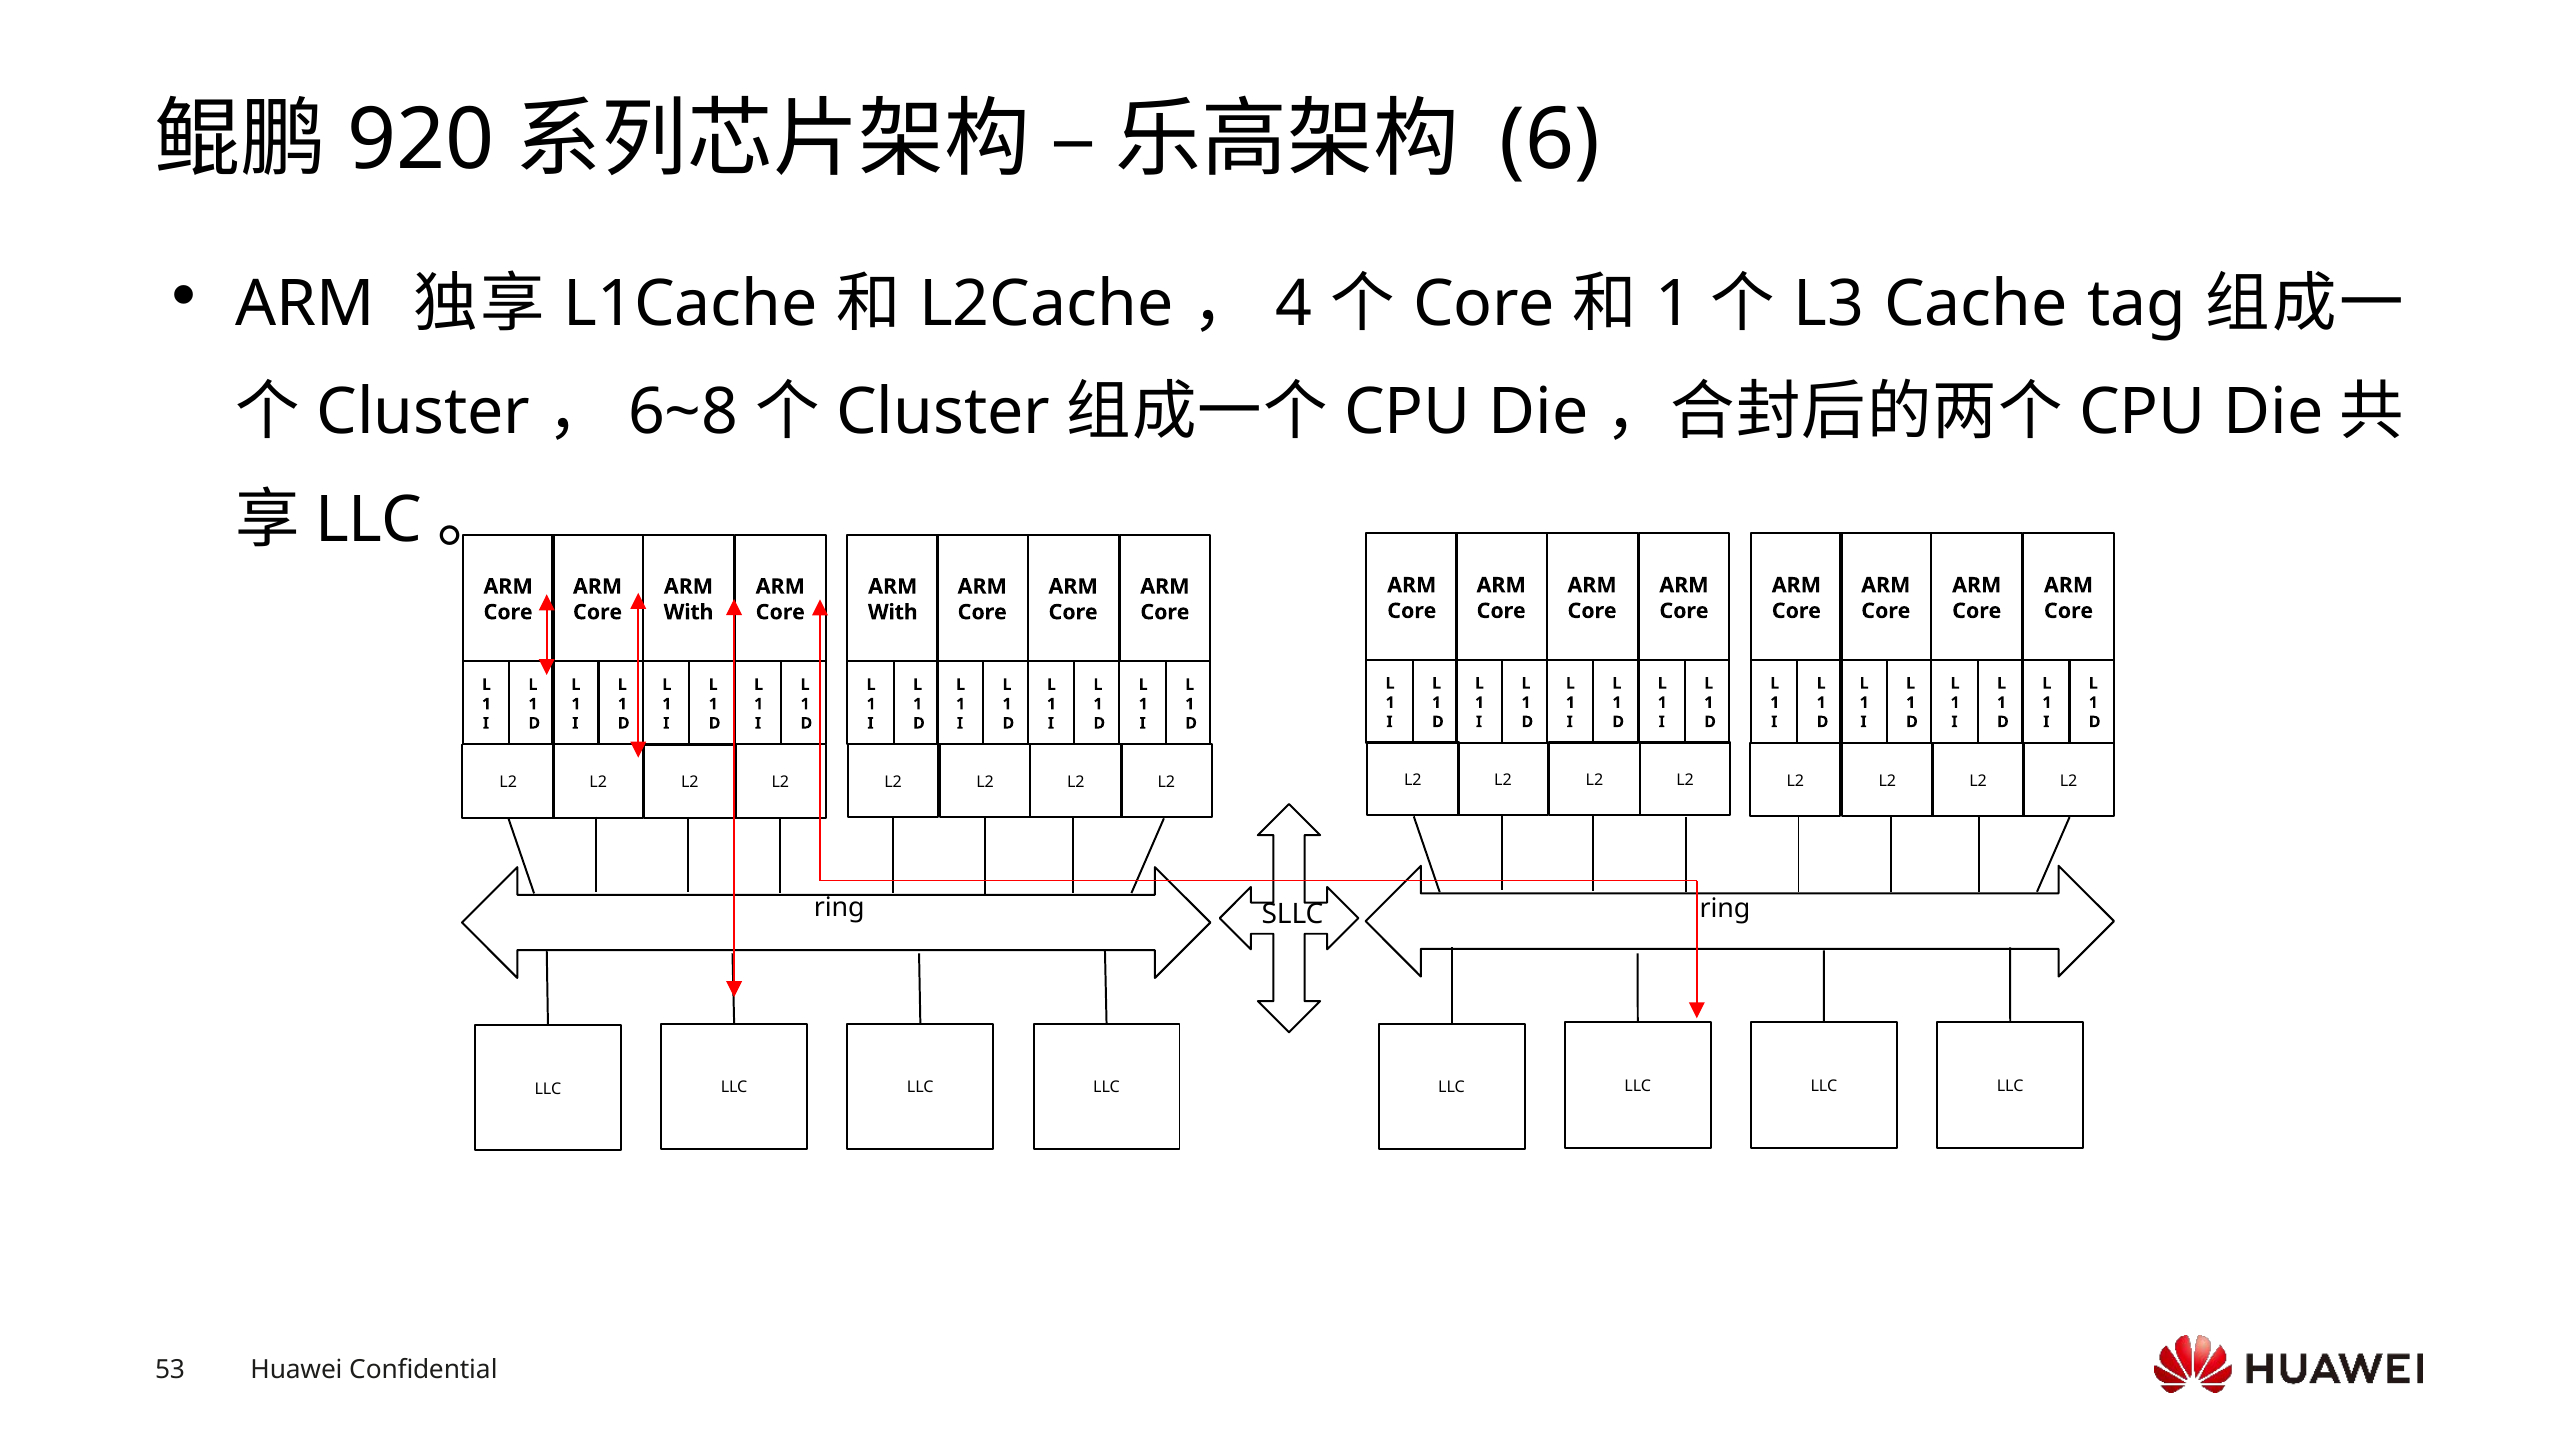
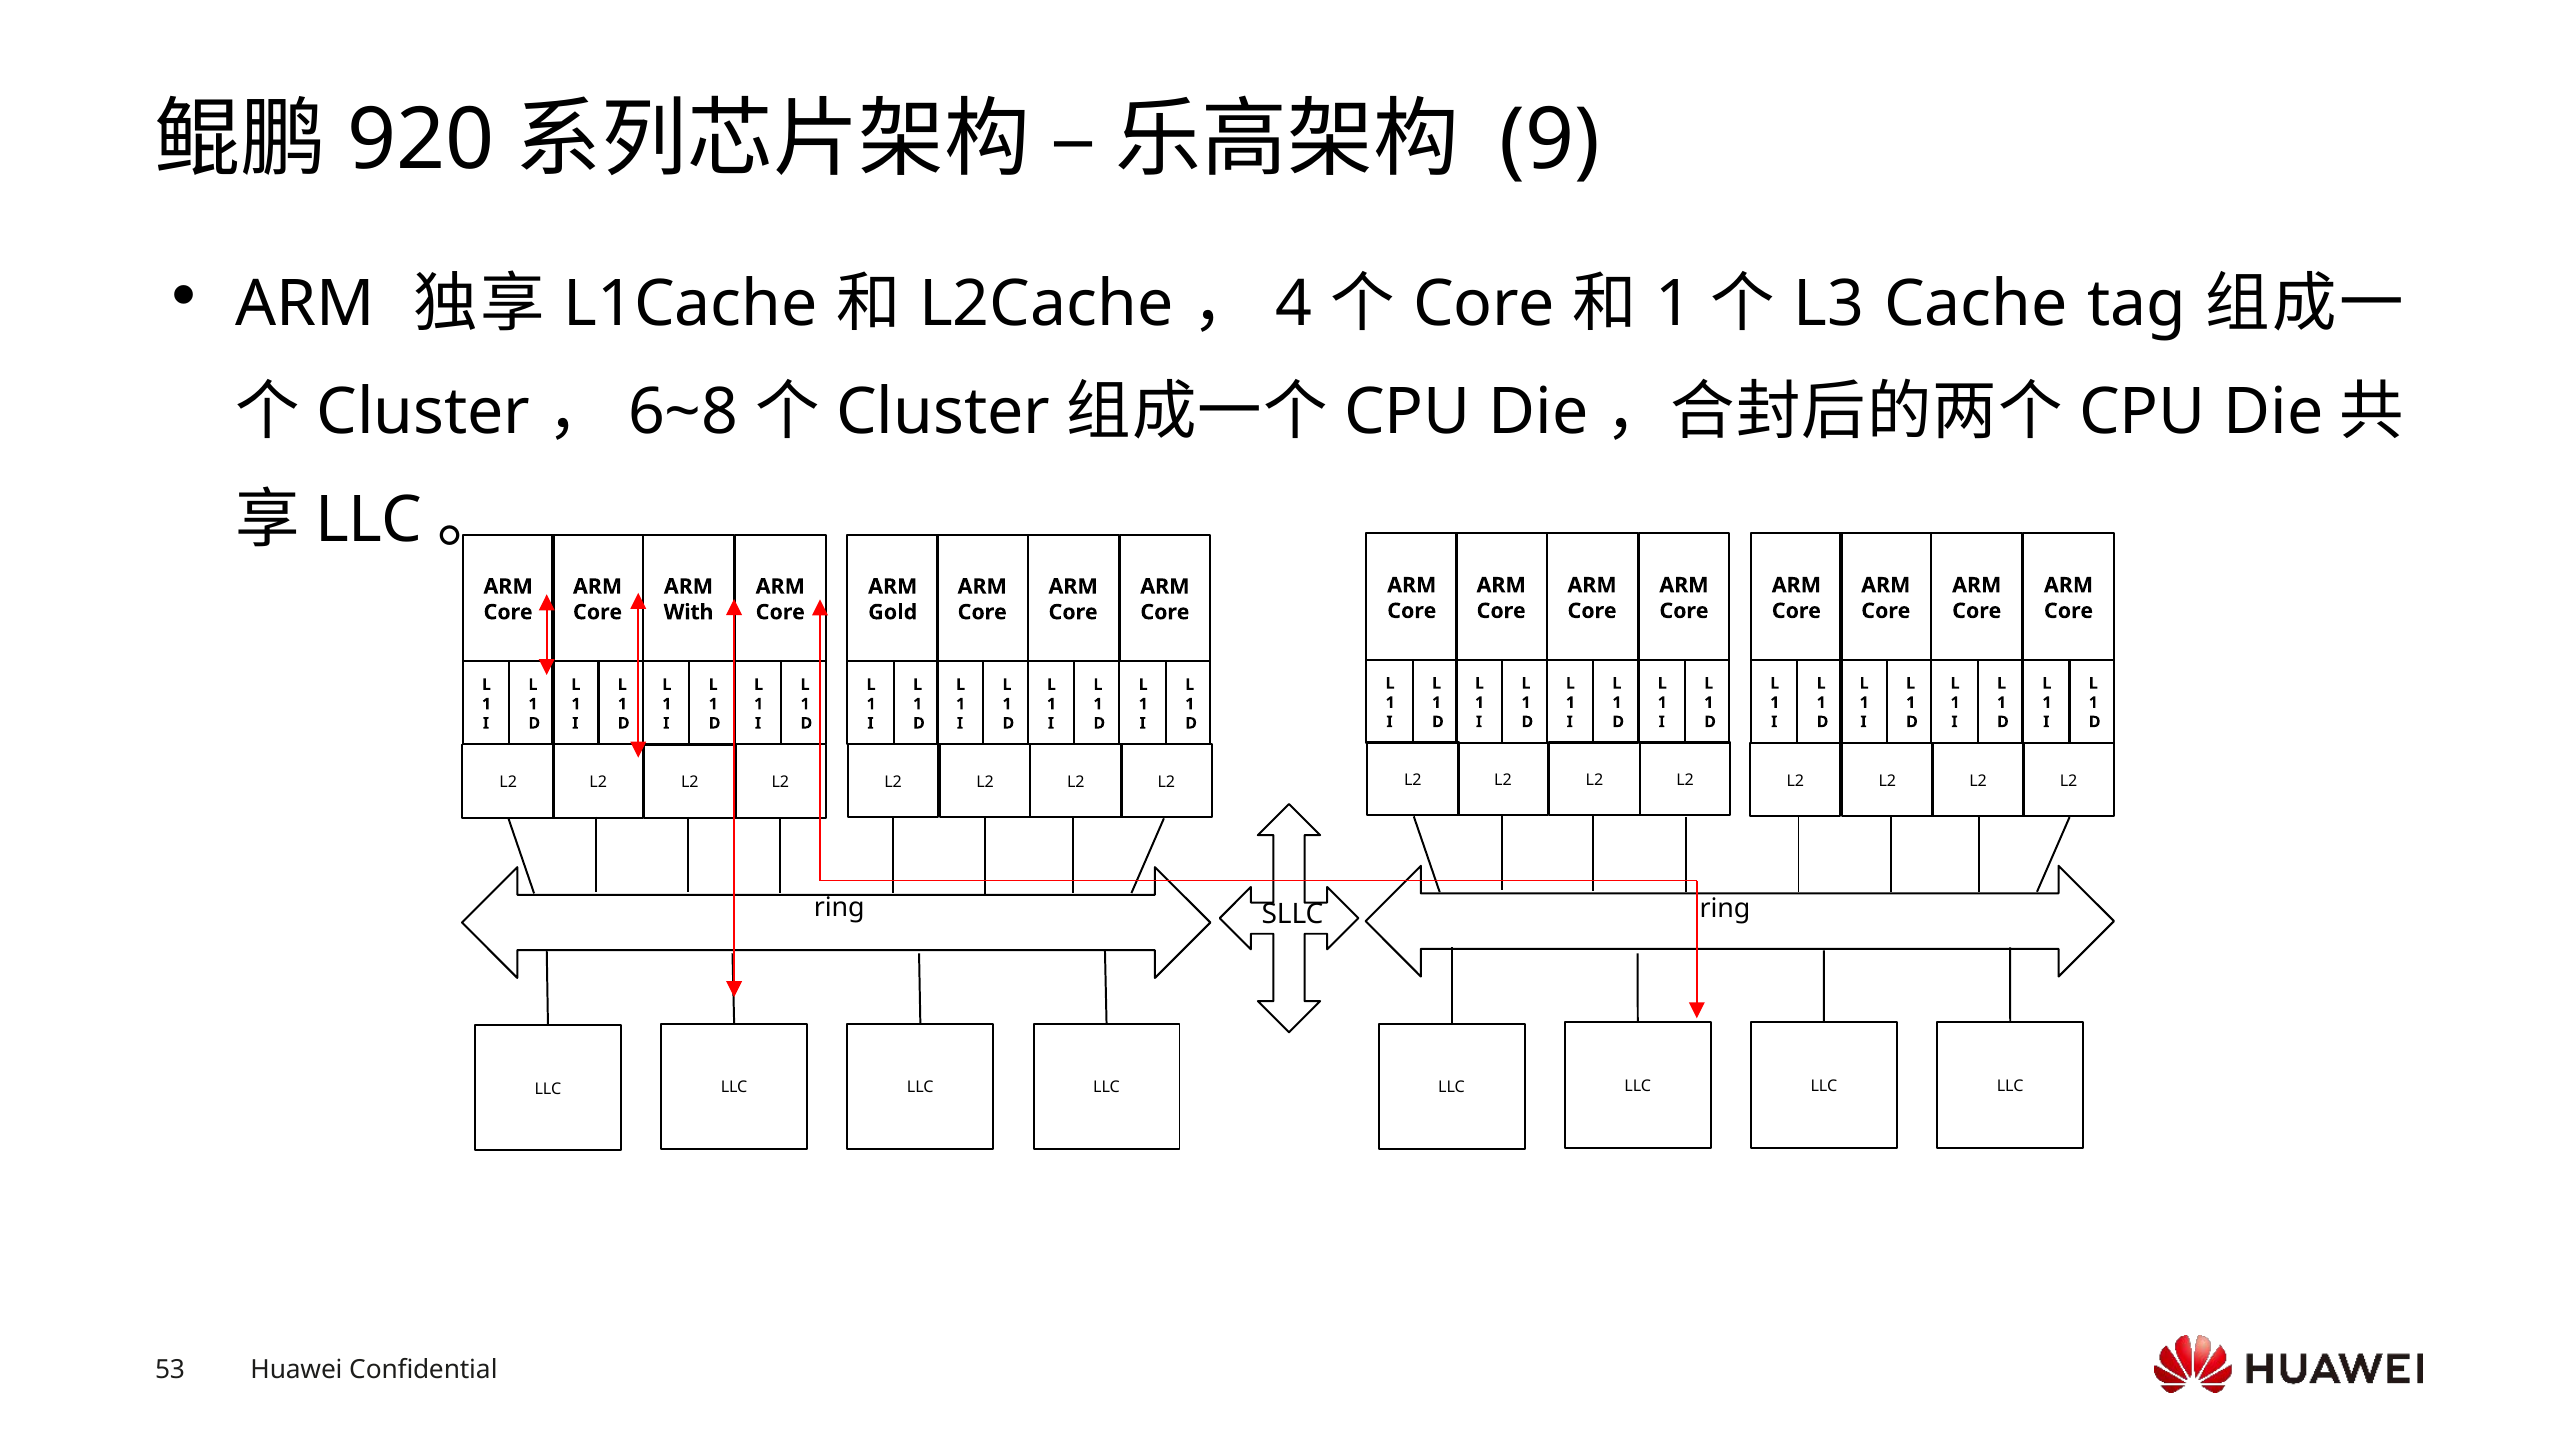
6: 6 -> 9 (1550, 140)
With: With -> Gold (893, 612)
